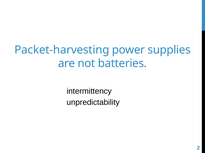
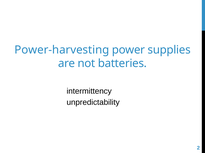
Packet-harvesting: Packet-harvesting -> Power-harvesting (62, 50)
